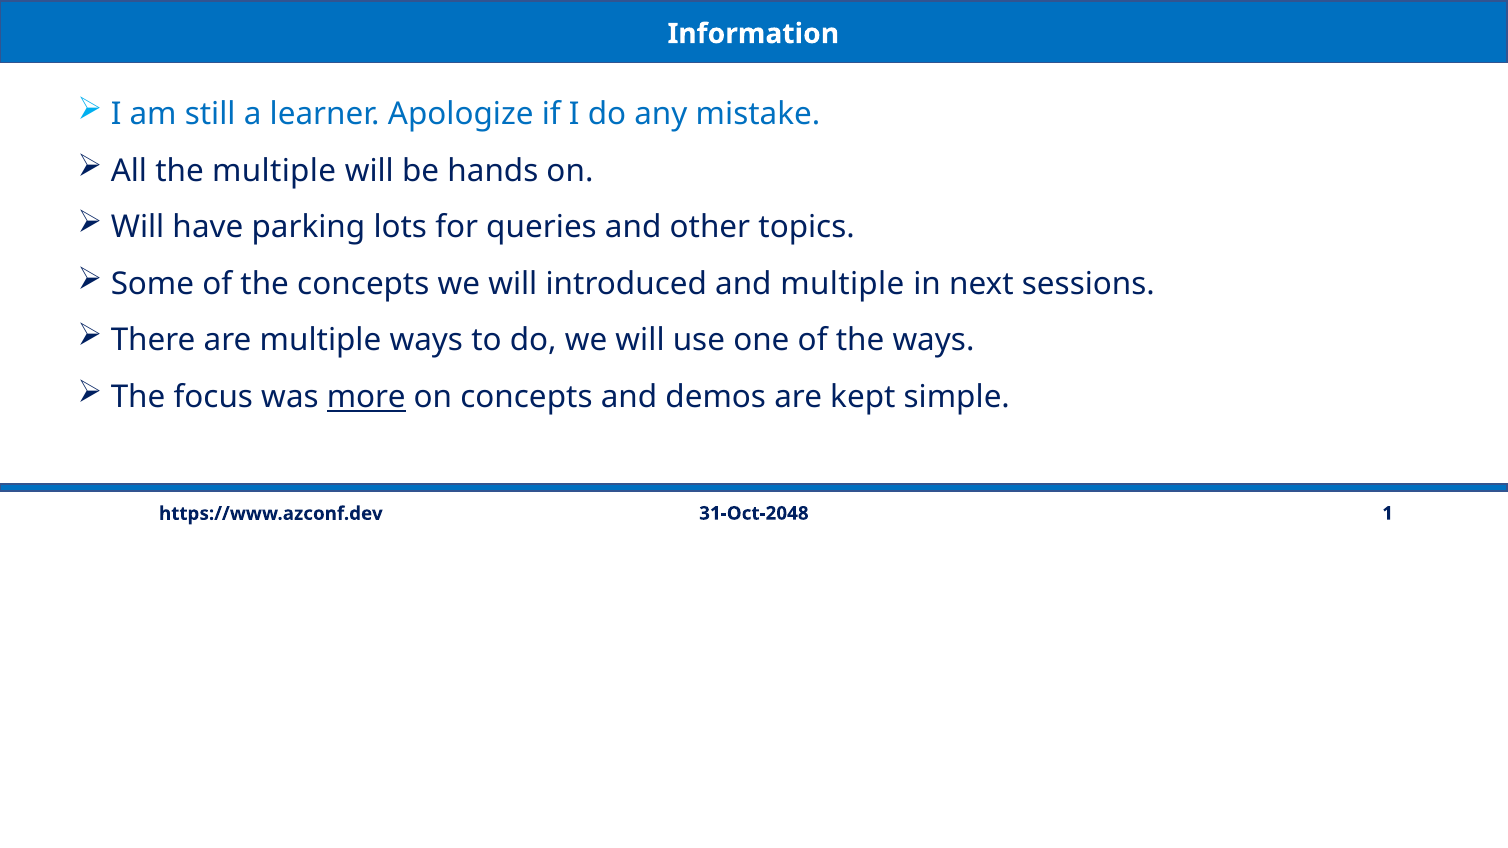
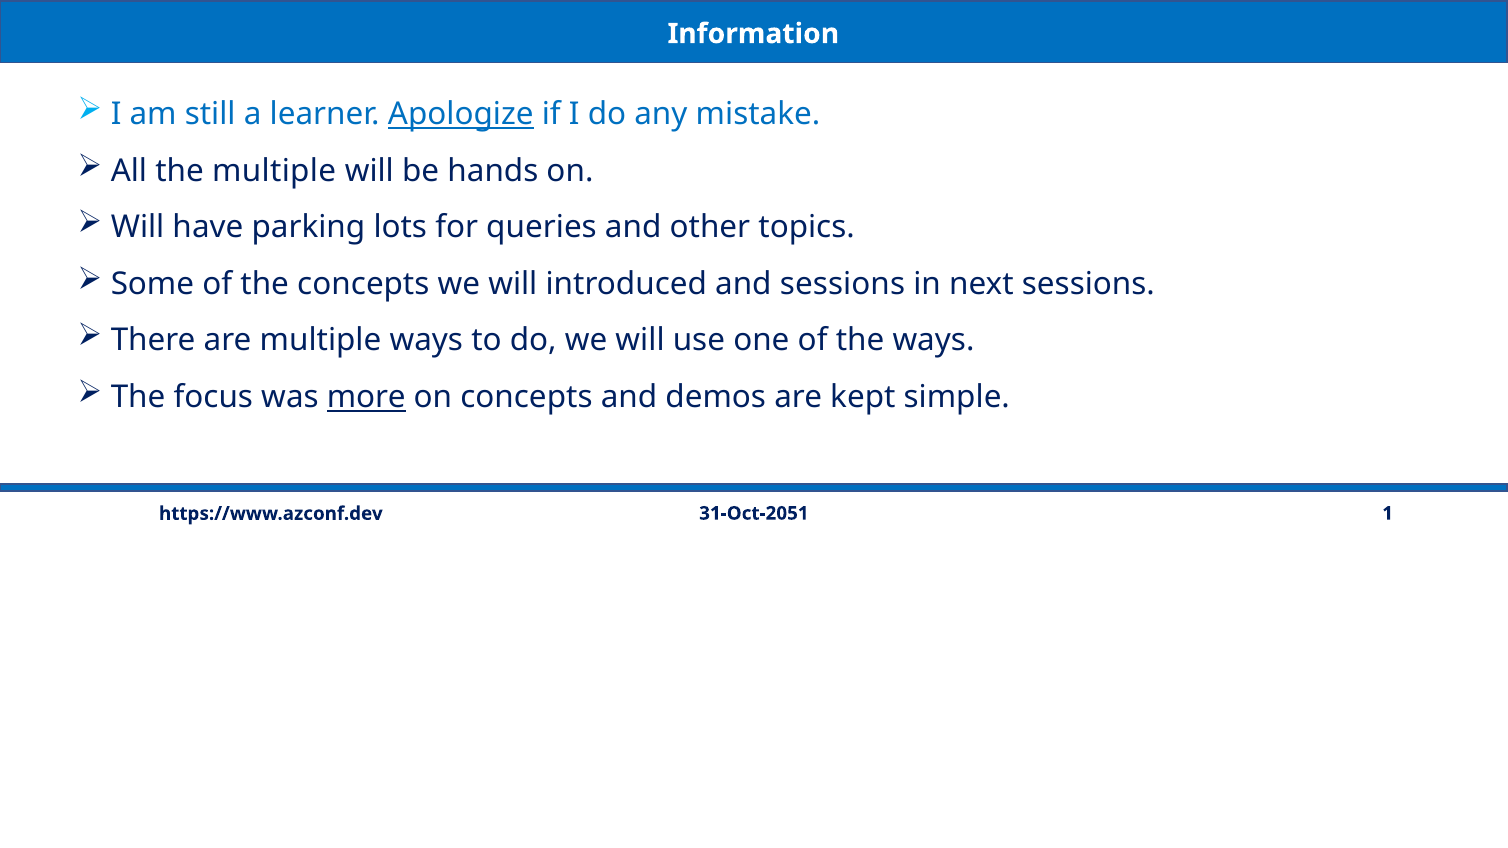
Apologize underline: none -> present (461, 114)
and multiple: multiple -> sessions (842, 284)
31-Oct-2048: 31-Oct-2048 -> 31-Oct-2051 (754, 514)
